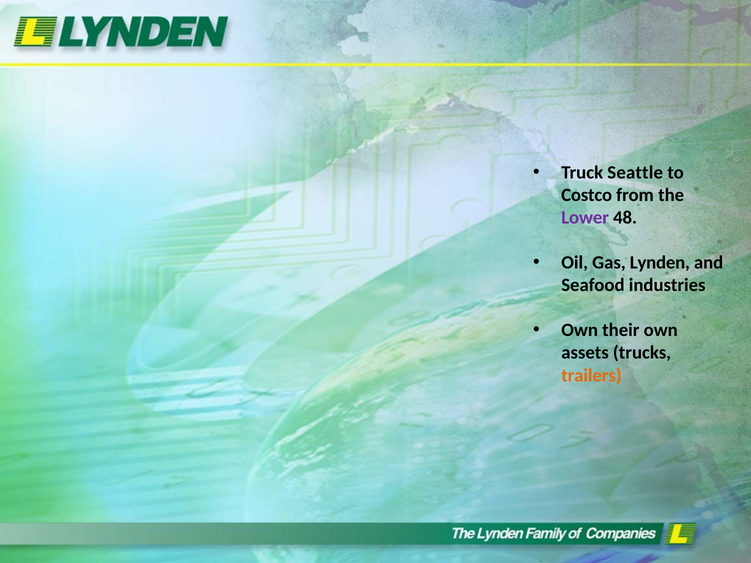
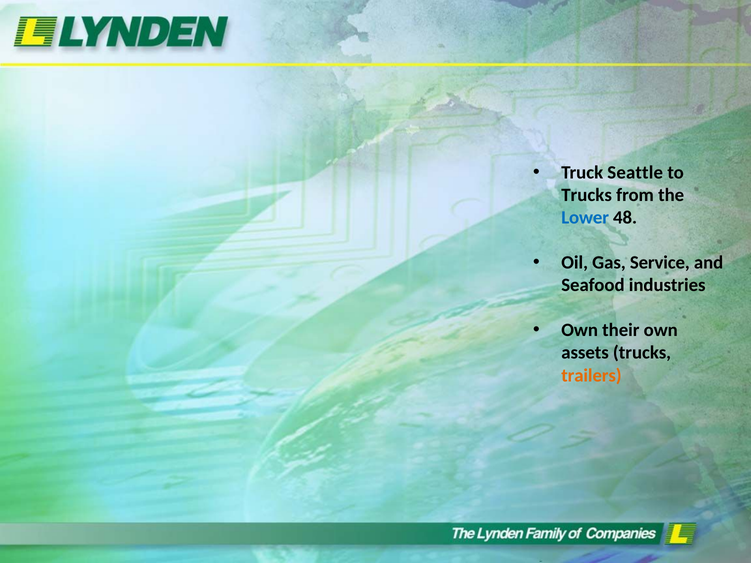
Costco: Costco -> Trucks (587, 195)
Lower colour: purple -> blue (585, 218)
Lynden: Lynden -> Service (660, 263)
